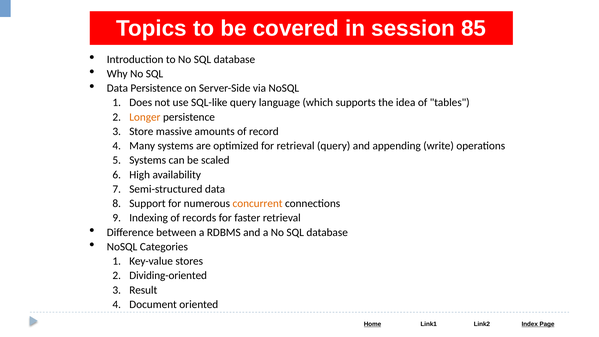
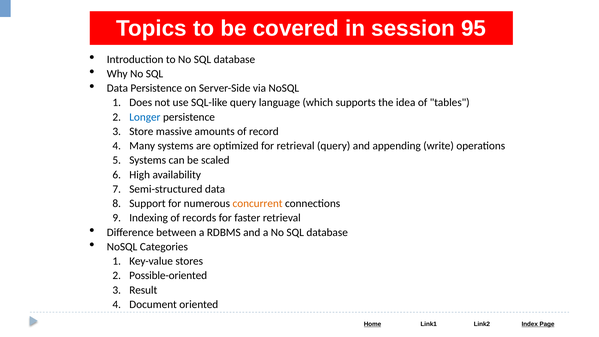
85: 85 -> 95 (474, 28)
Longer colour: orange -> blue (145, 117)
Dividing-oriented: Dividing-oriented -> Possible-oriented (168, 276)
